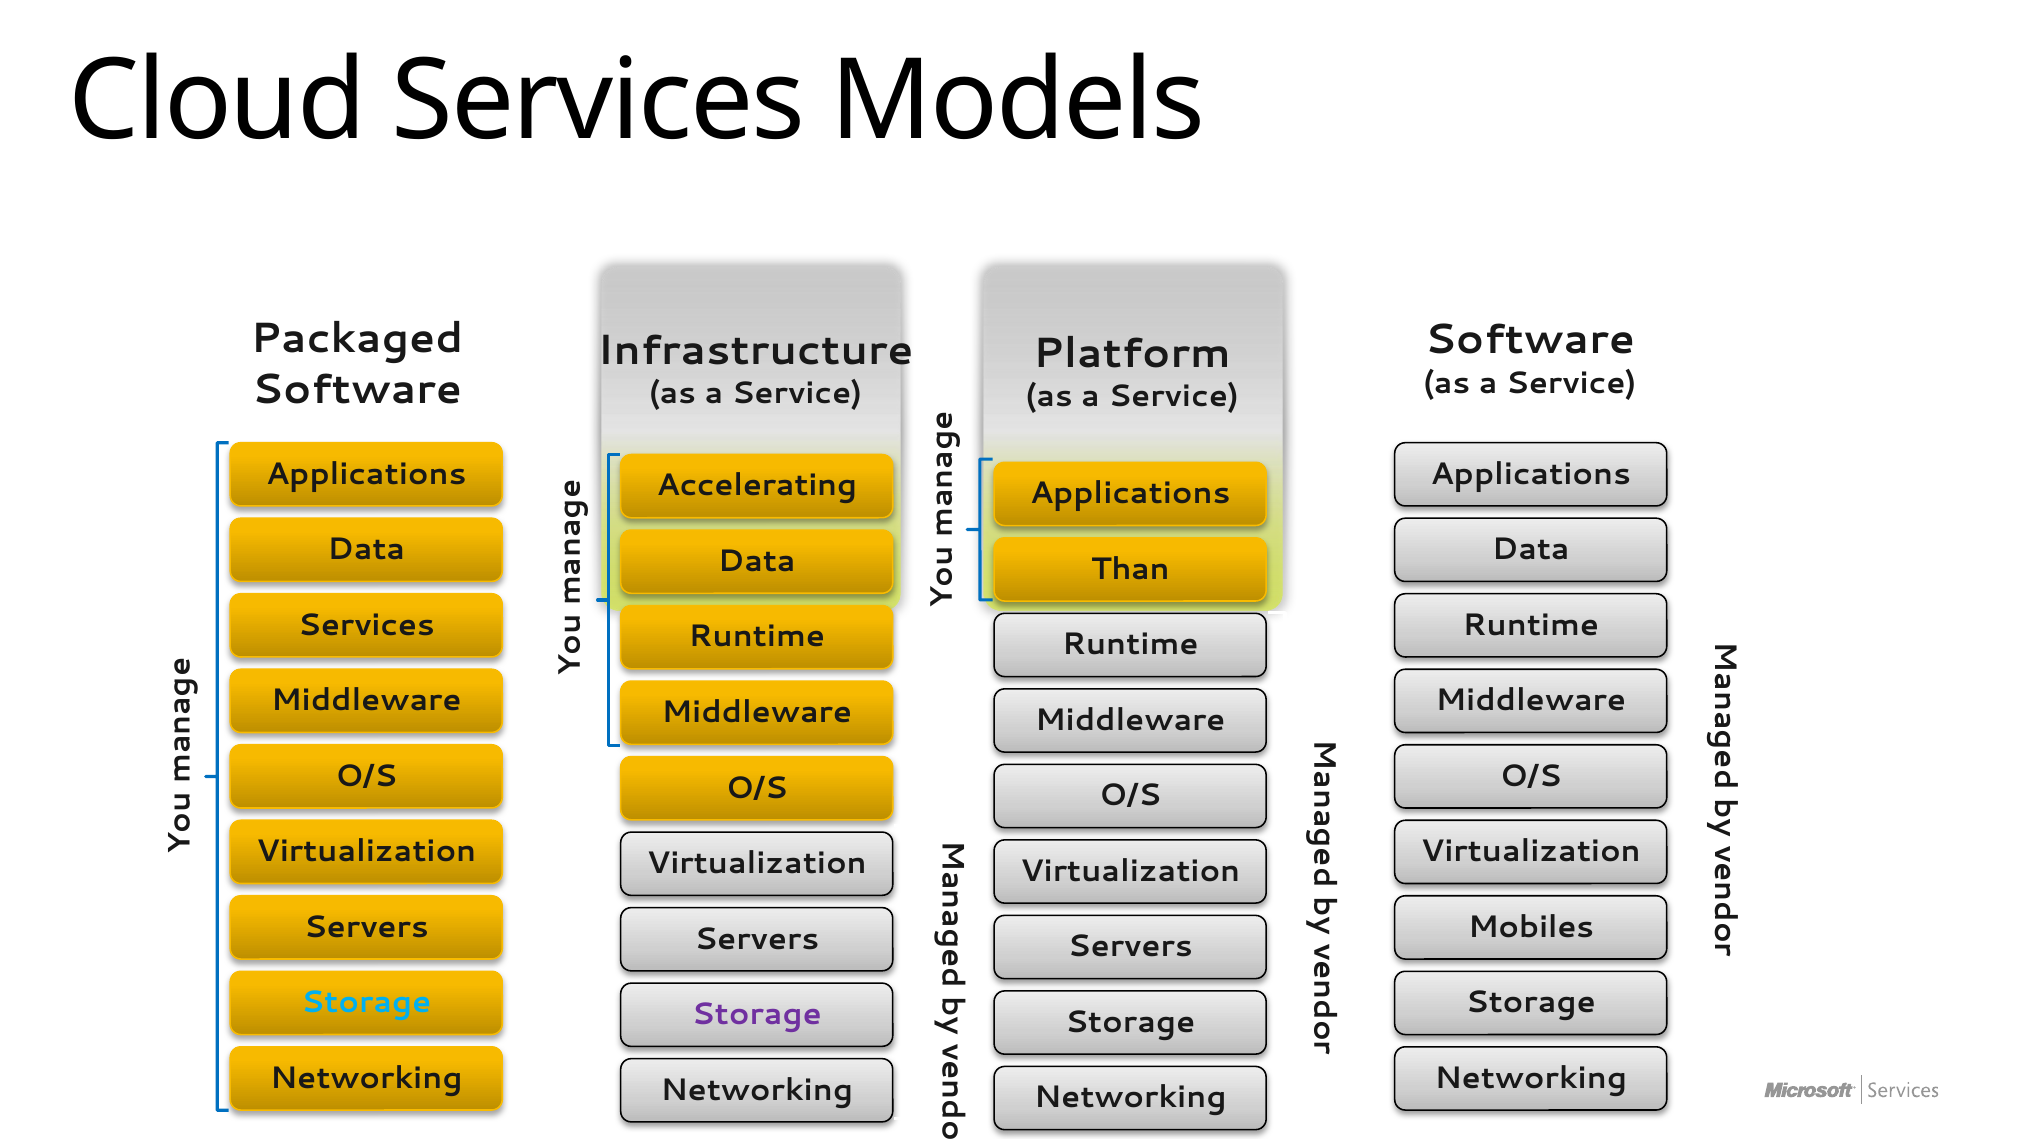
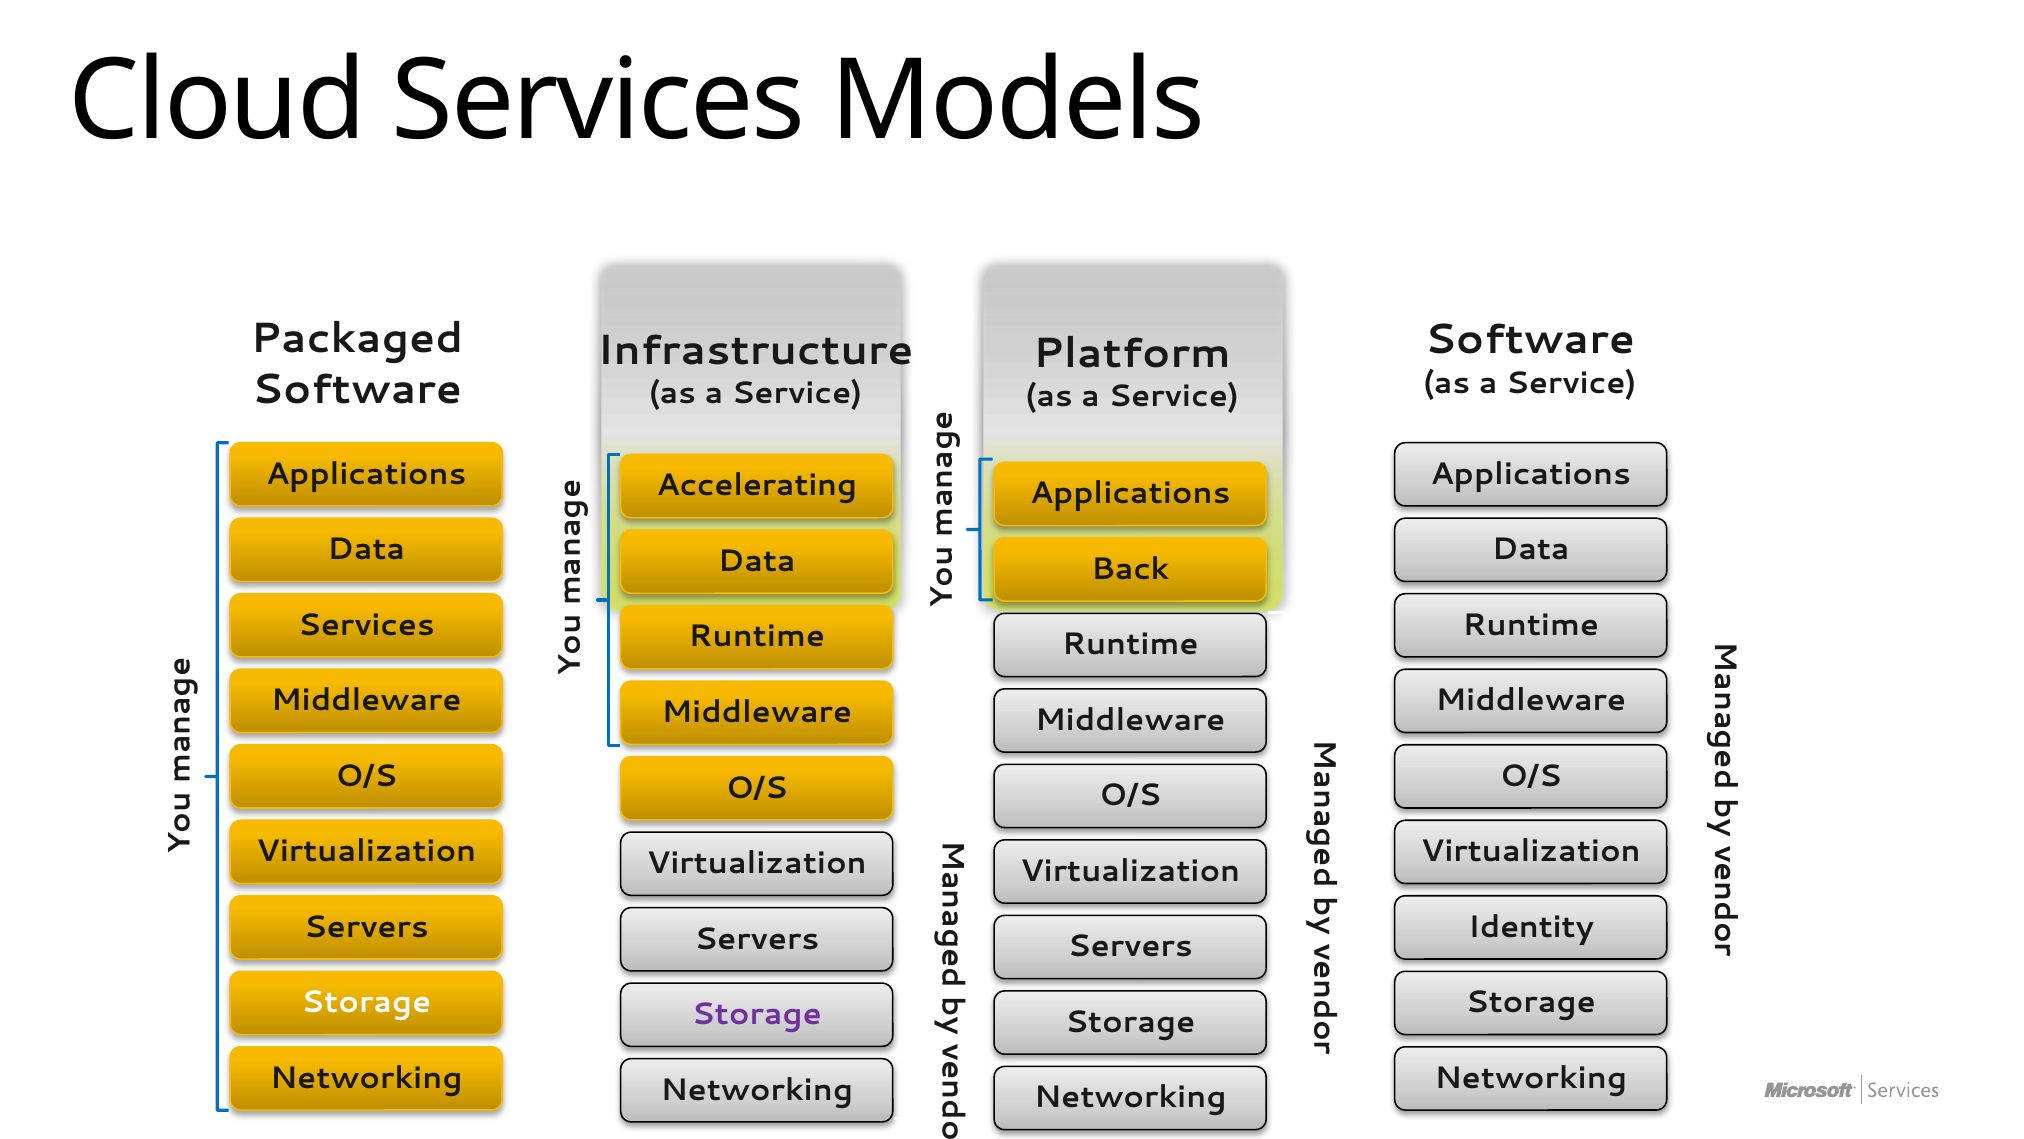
Than: Than -> Back (1130, 569)
Mobiles: Mobiles -> Identity (1531, 927)
Storage colour: light blue -> white (366, 1002)
